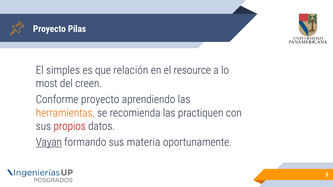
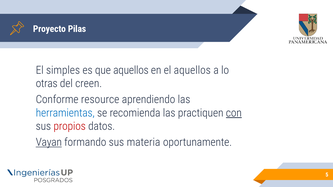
que relación: relación -> aquellos (131, 70)
el resource: resource -> aquellos (192, 70)
most: most -> otras (47, 84)
Conforme proyecto: proyecto -> resource (100, 100)
herramientas colour: orange -> blue (65, 113)
con underline: none -> present (234, 113)
